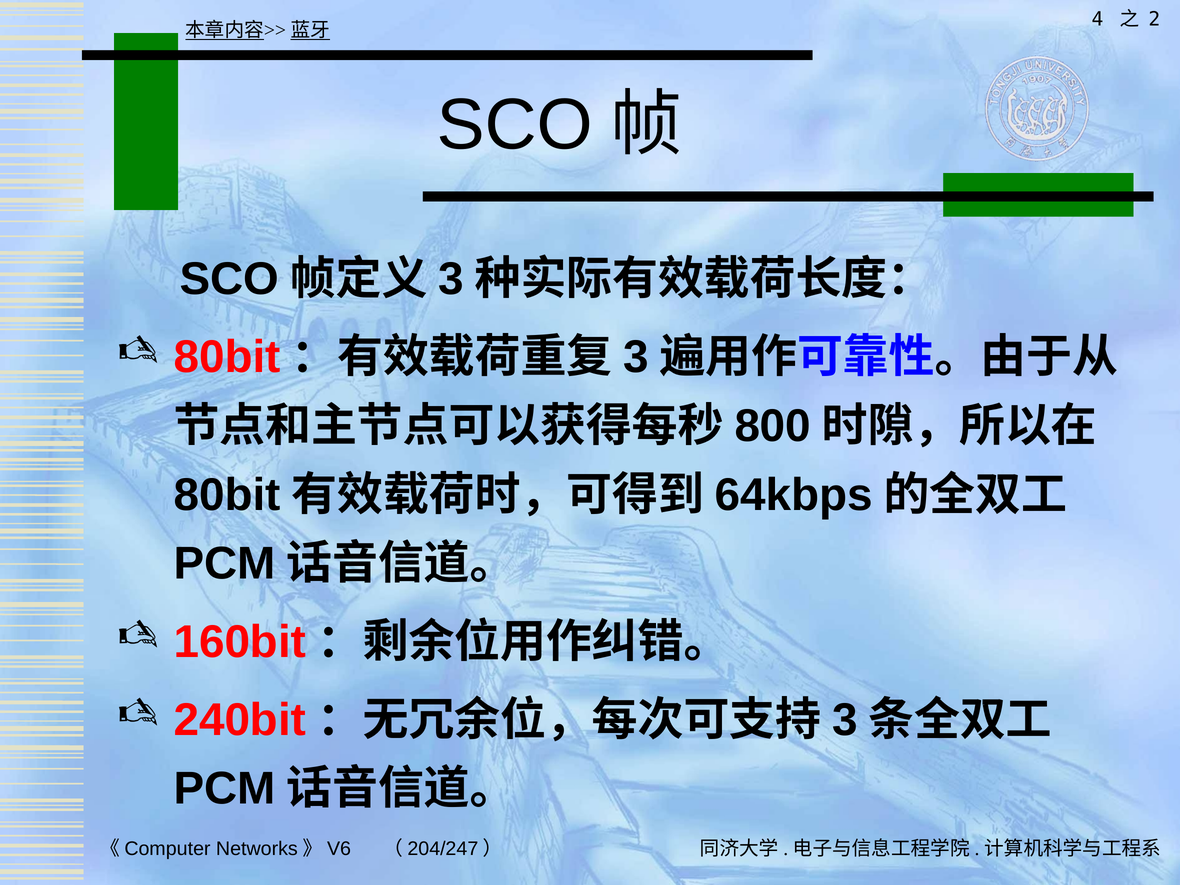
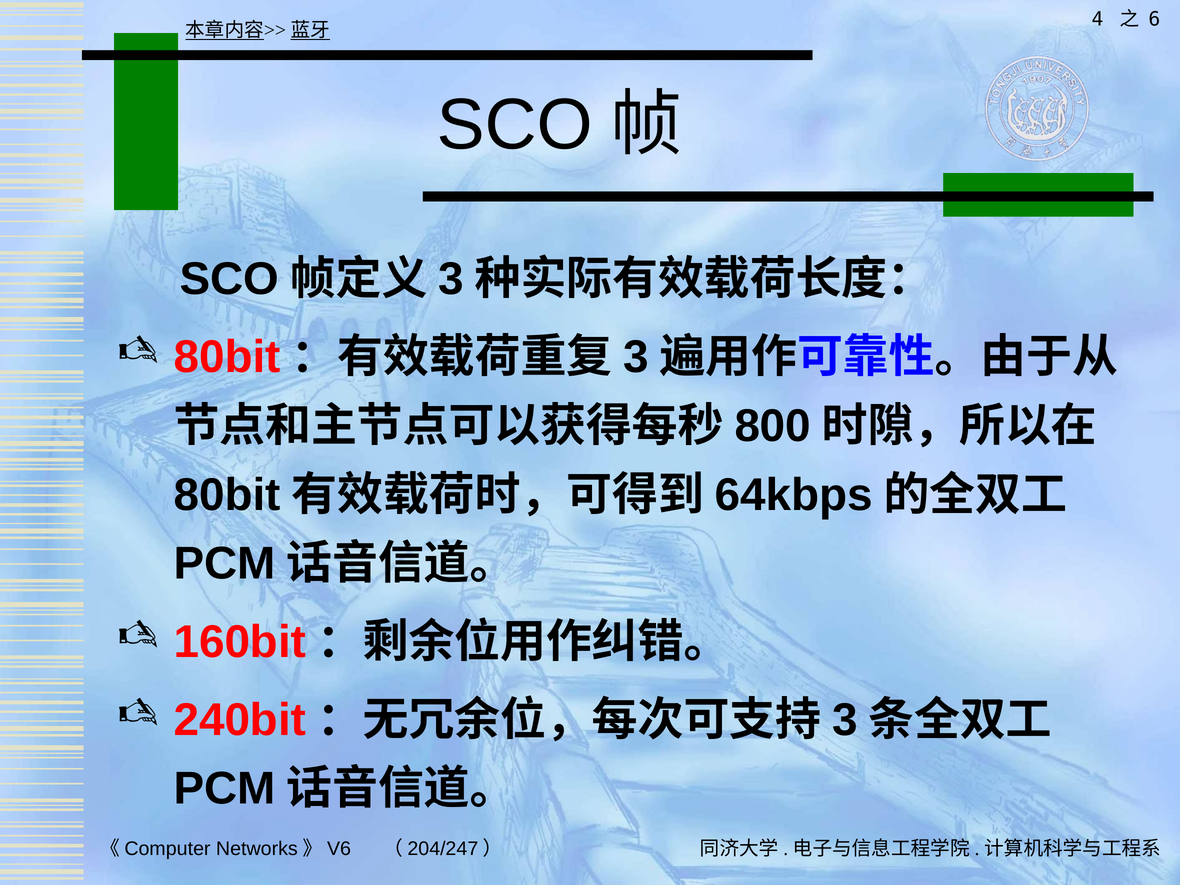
2: 2 -> 6 (1154, 19)
